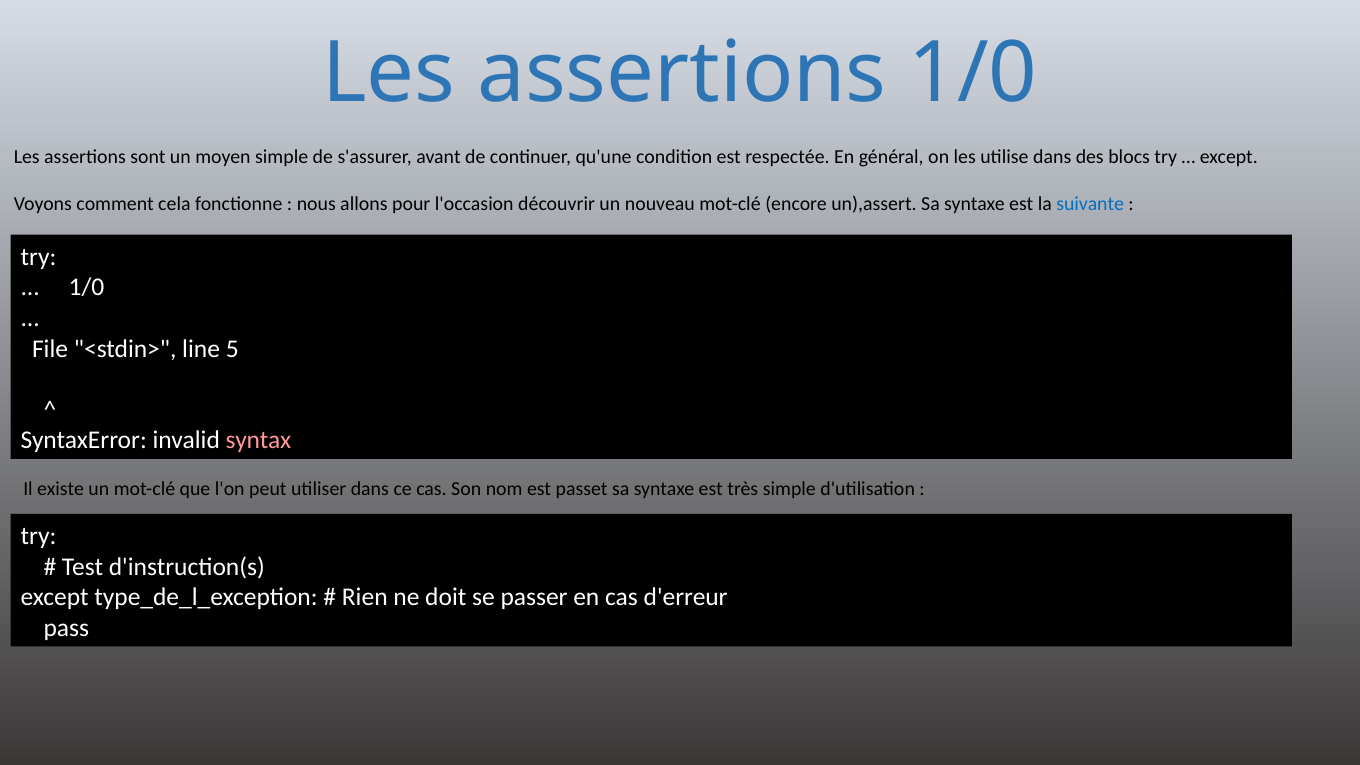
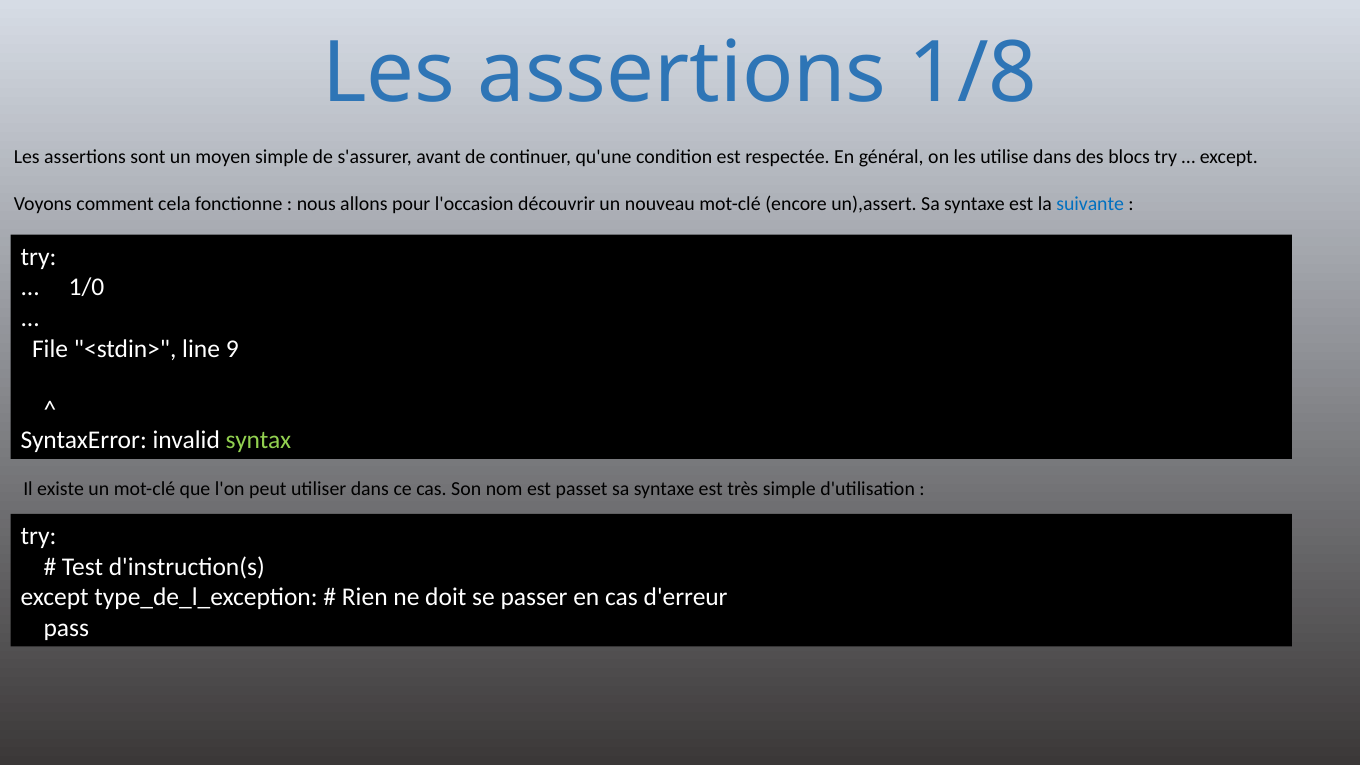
assertions 1/0: 1/0 -> 1/8 (973, 73)
5: 5 -> 9 (232, 349)
syntax colour: pink -> light green (258, 440)
